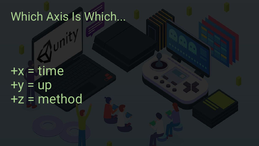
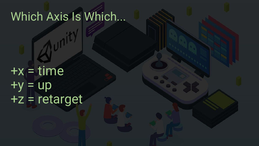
method: method -> retarget (60, 99)
